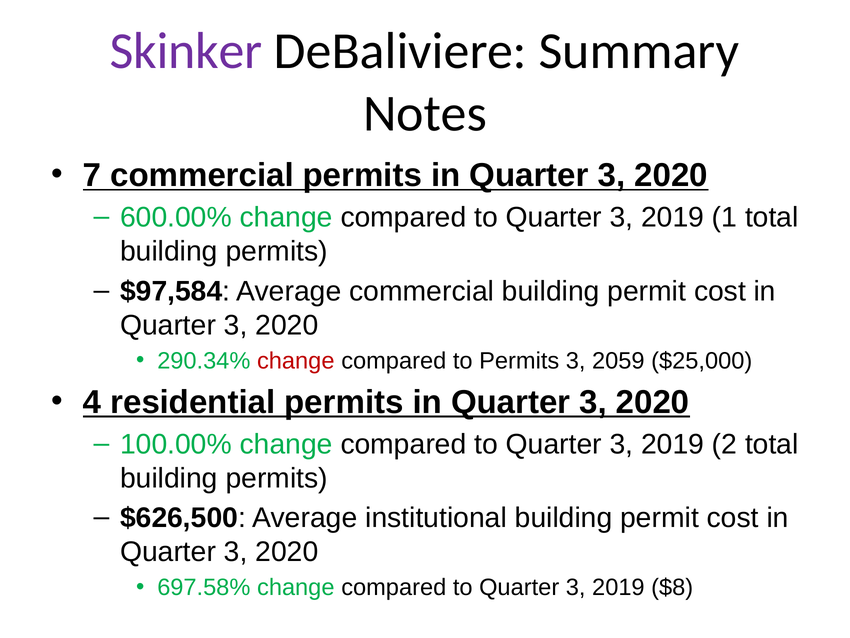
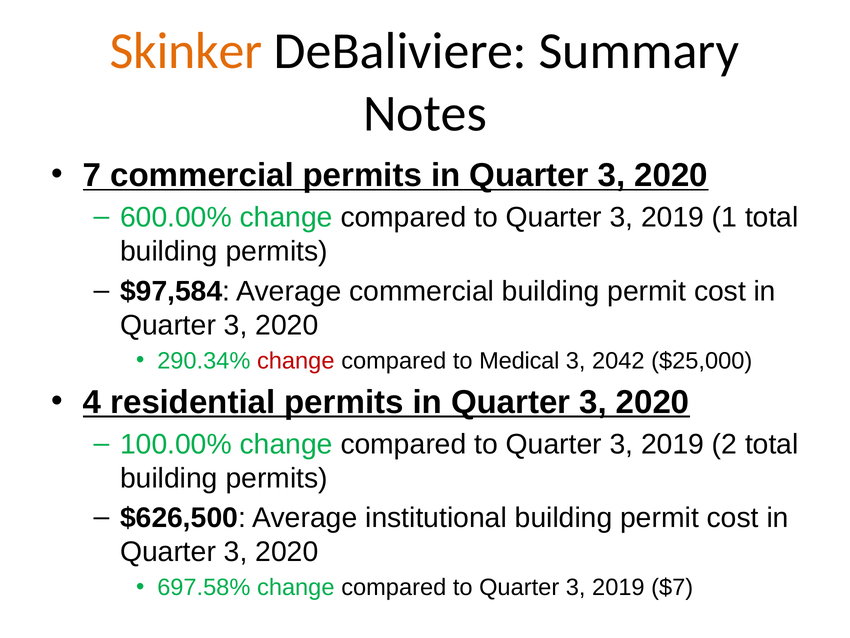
Skinker colour: purple -> orange (186, 51)
to Permits: Permits -> Medical (519, 361)
2059: 2059 -> 2042 (618, 361)
$8: $8 -> $7 (672, 587)
